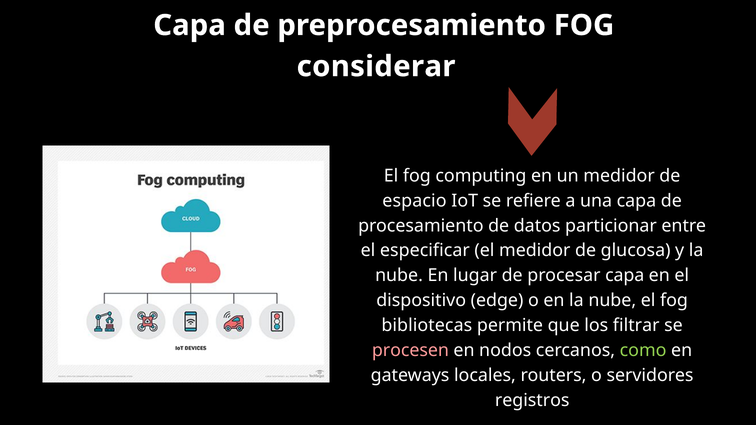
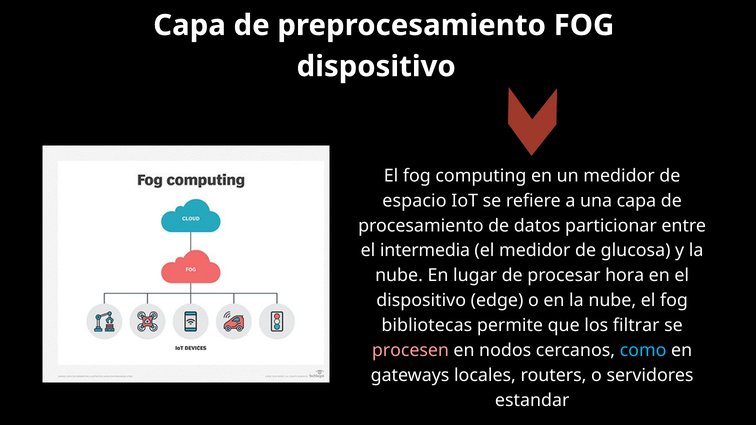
considerar: considerar -> dispositivo (376, 67)
especificar: especificar -> intermedia (425, 251)
procesar capa: capa -> hora (625, 276)
como colour: light green -> light blue (643, 351)
registros: registros -> estandar (532, 401)
